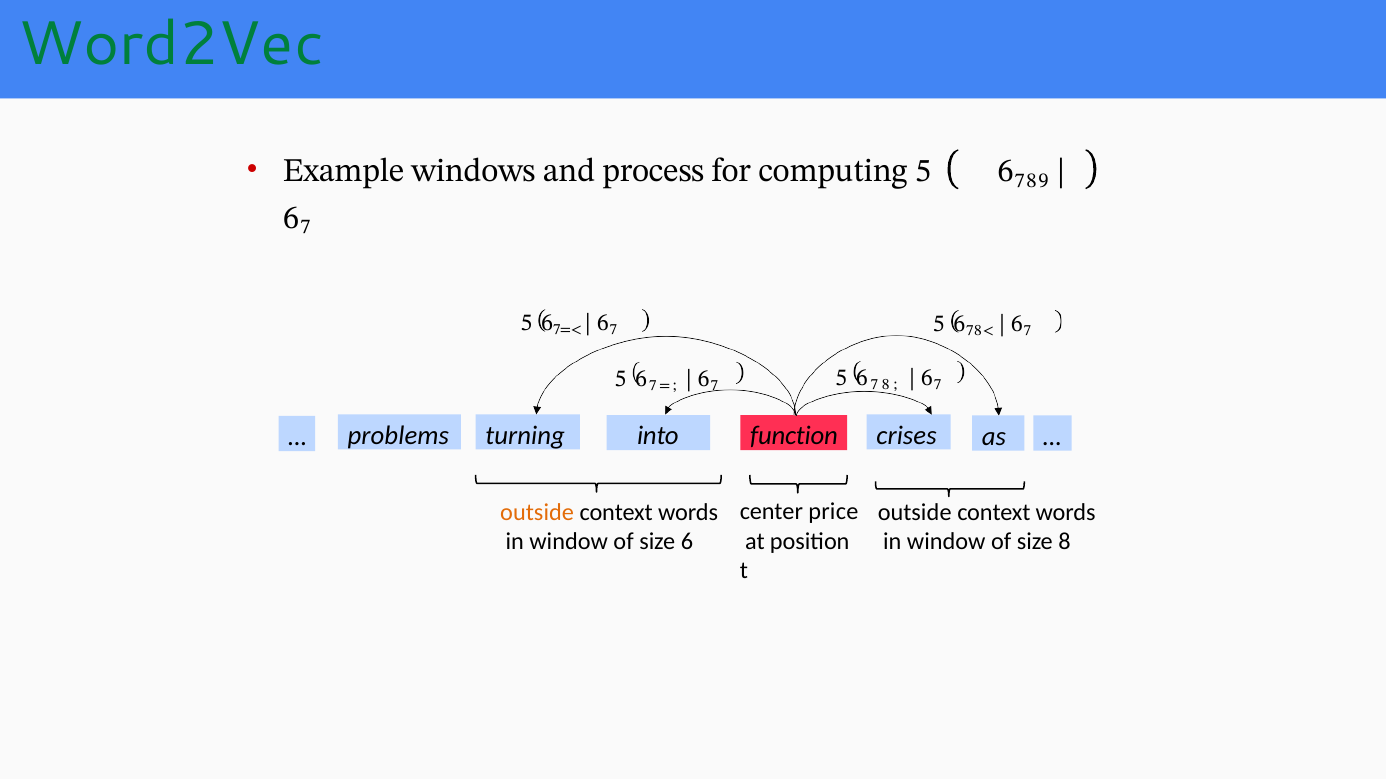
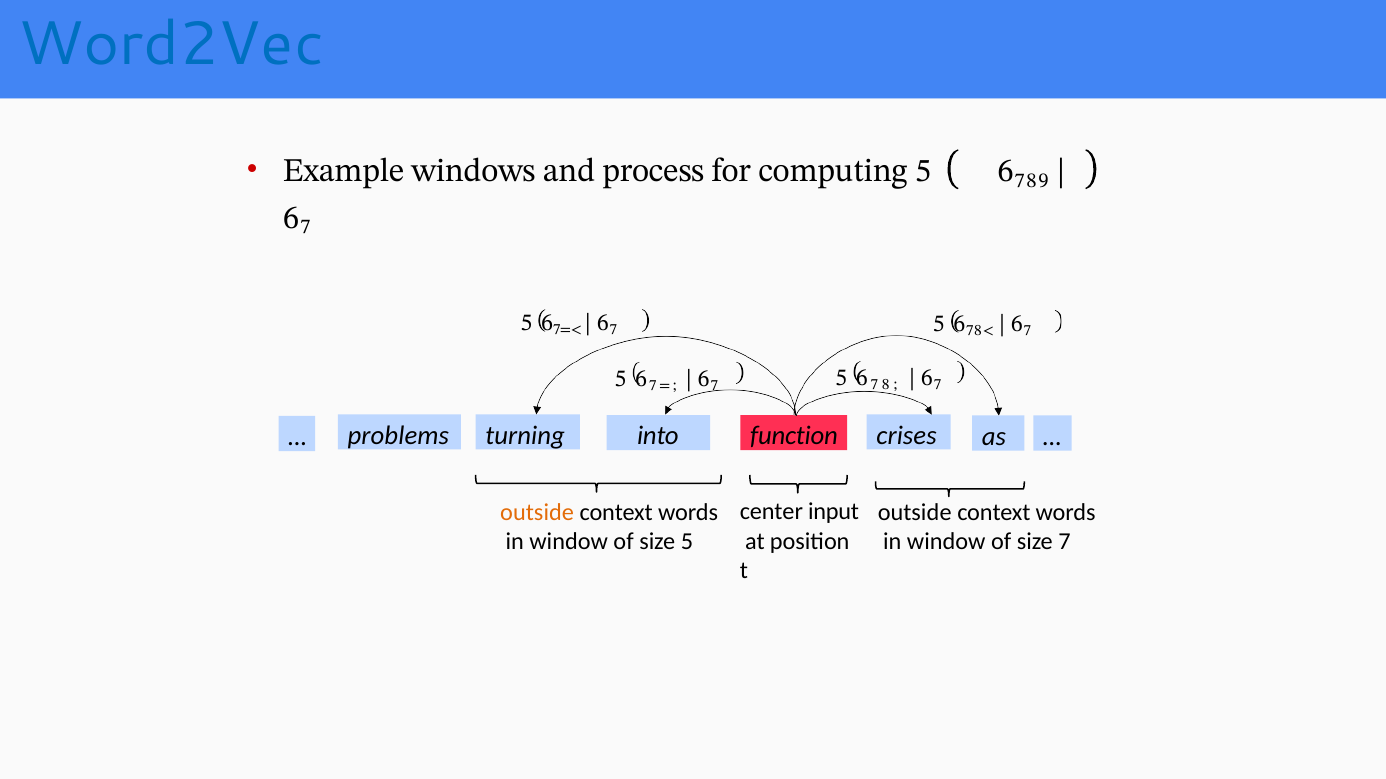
Word2Vec colour: green -> blue (171, 44)
price: price -> input (834, 512)
size 6: 6 -> 5 (687, 542)
8: 8 -> 7 (1065, 542)
